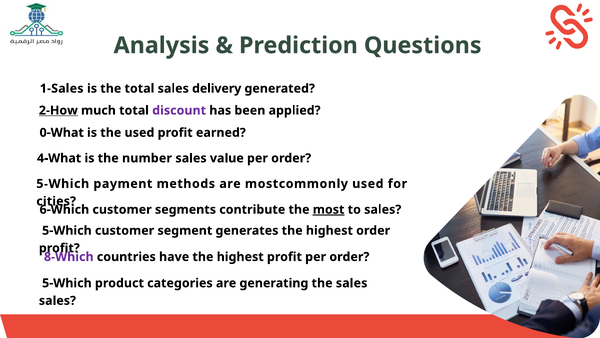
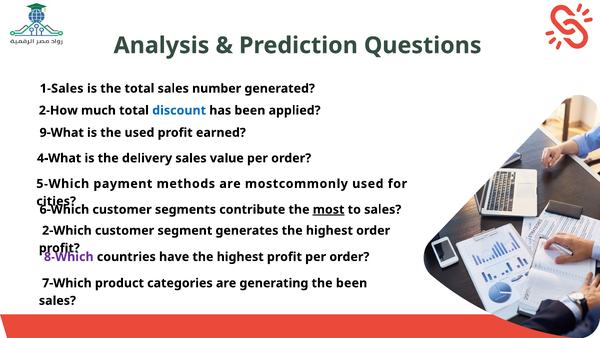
delivery: delivery -> number (217, 88)
2-How underline: present -> none (58, 110)
discount colour: purple -> blue (179, 110)
0-What: 0-What -> 9-What (62, 132)
number: number -> delivery (147, 158)
5-Which: 5-Which -> 2-Which (67, 230)
5-Which: 5-Which -> 7-Which (67, 283)
the sales: sales -> been (352, 283)
